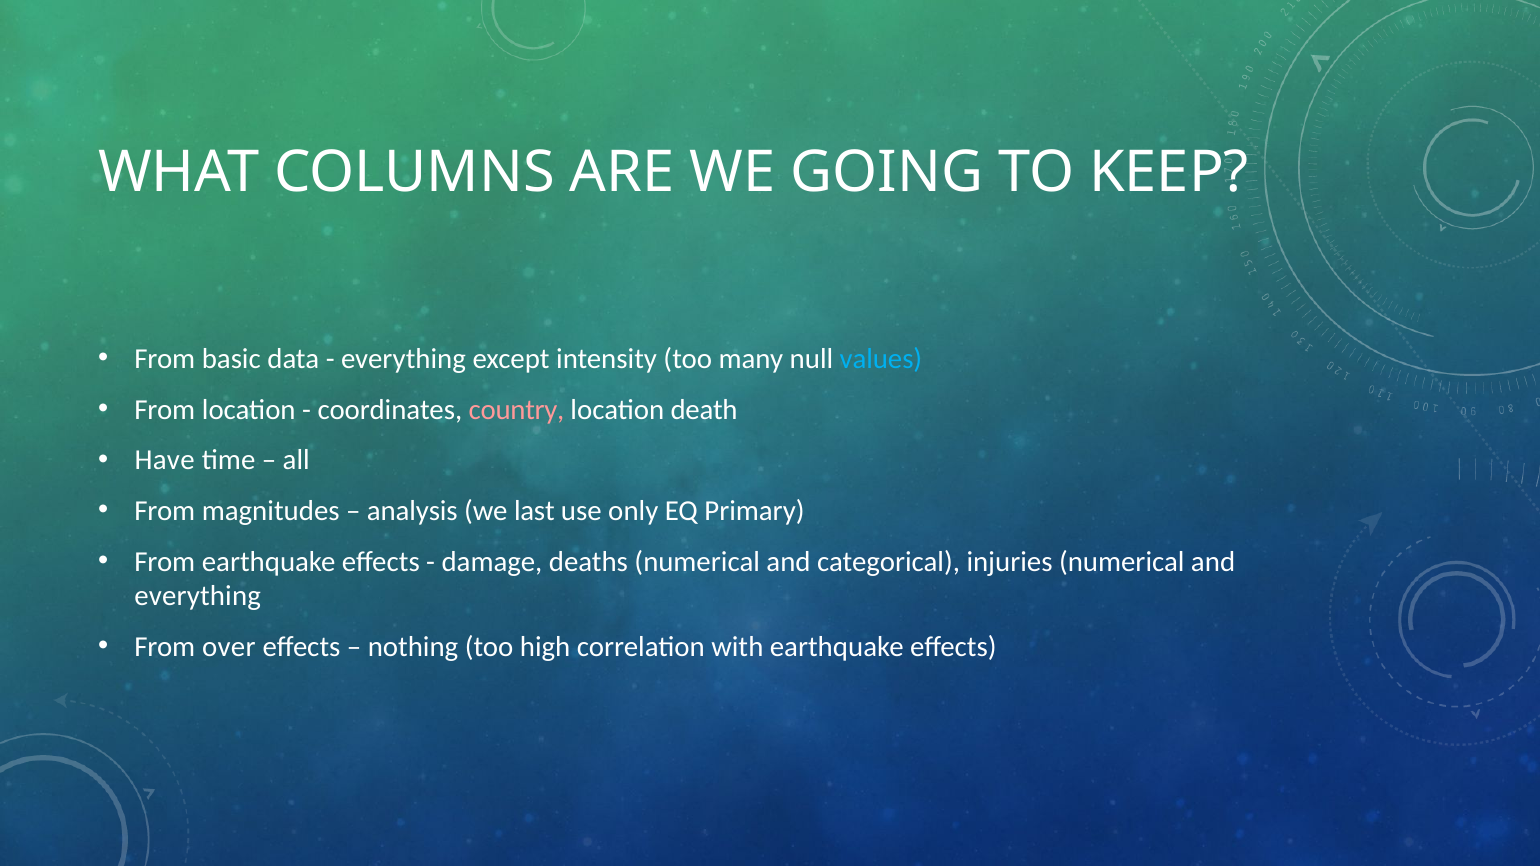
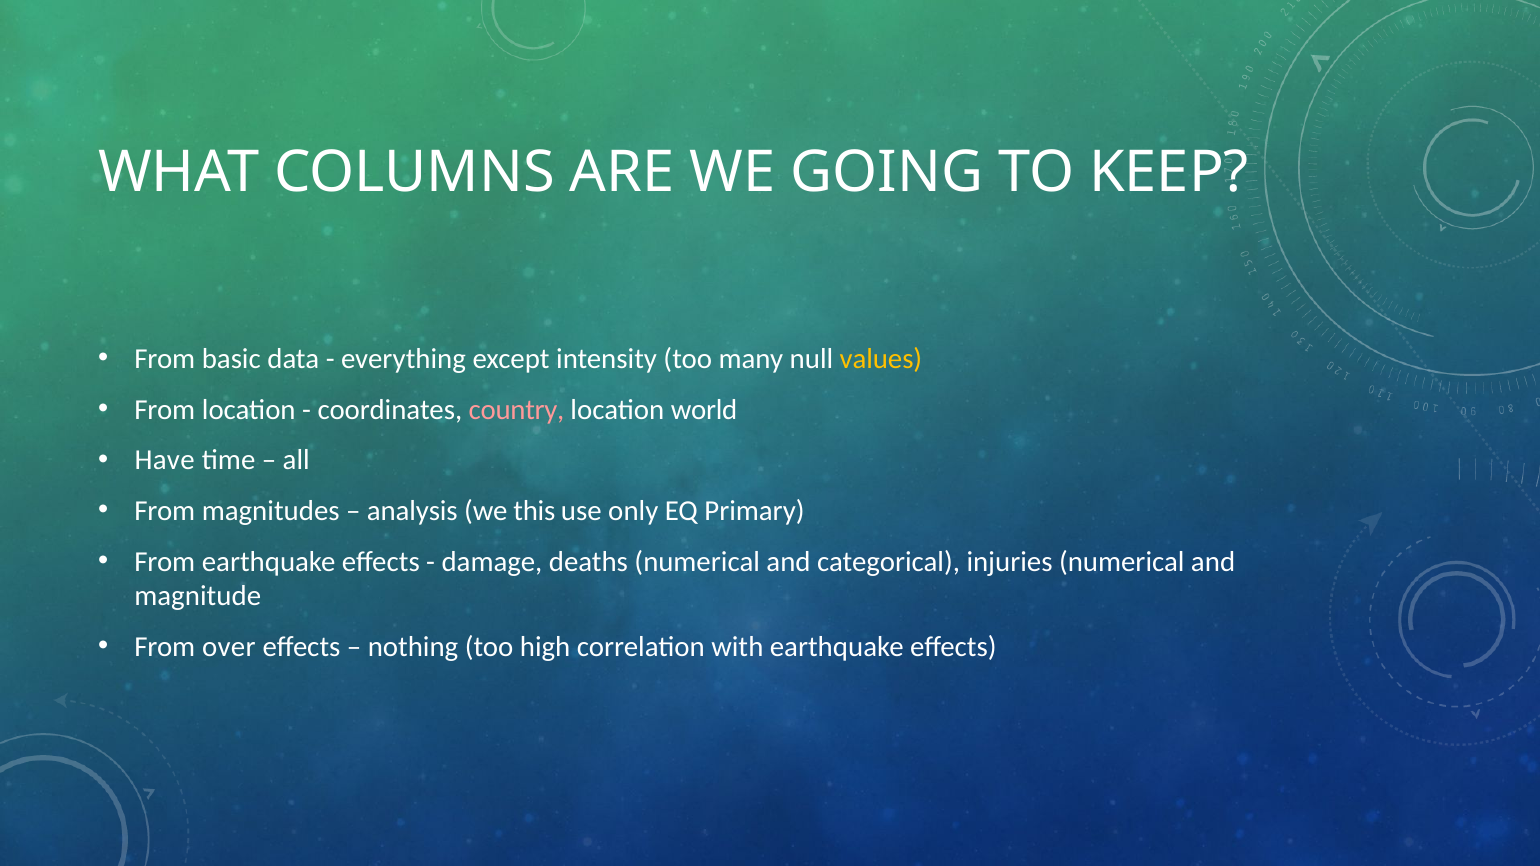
values colour: light blue -> yellow (881, 359)
death: death -> world (704, 410)
last: last -> this (534, 511)
everything: everything -> magnitude (198, 596)
